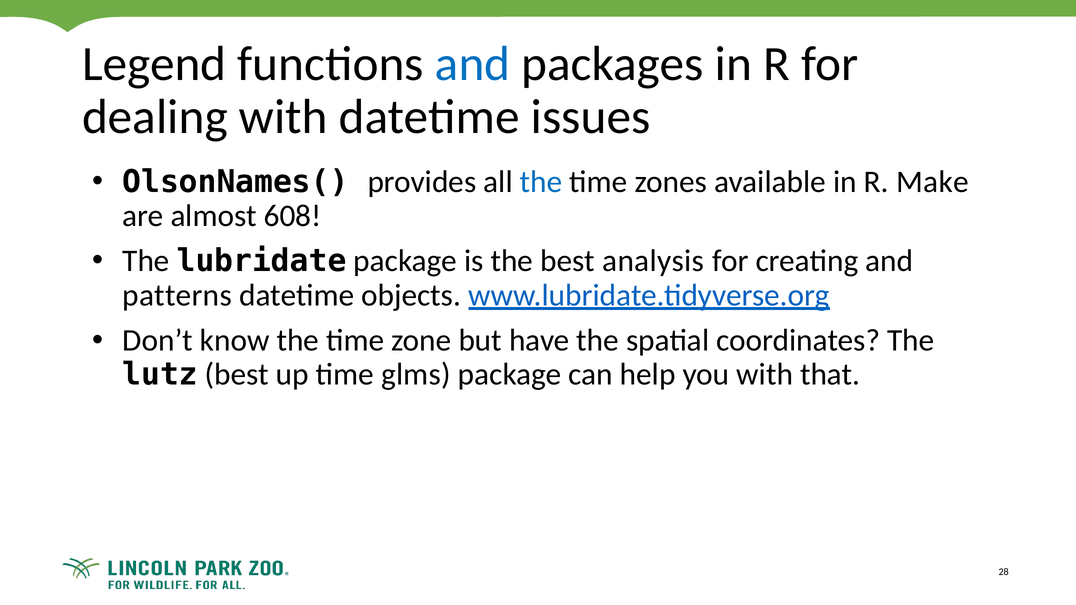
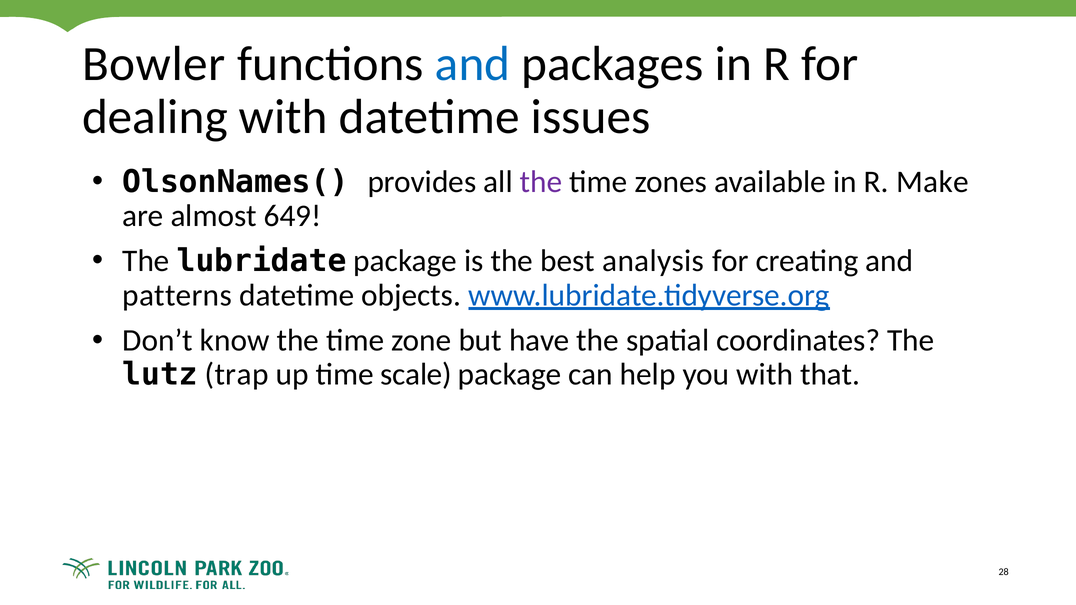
Legend: Legend -> Bowler (154, 64)
the colour: blue -> purple (541, 182)
608: 608 -> 649 (293, 216)
lutz best: best -> trap (237, 374)
glms: glms -> scale (416, 374)
